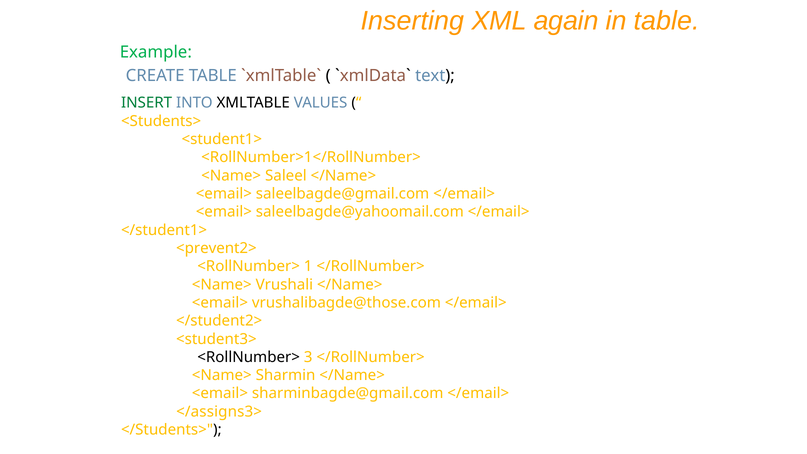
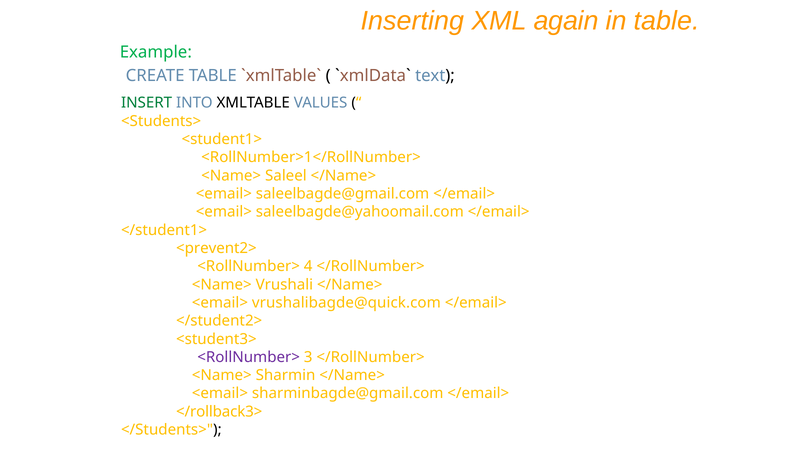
1: 1 -> 4 (308, 266)
vrushalibagde@those.com: vrushalibagde@those.com -> vrushalibagde@quick.com (346, 303)
<RollNumber> colour: black -> purple (249, 357)
</assigns3>: </assigns3> -> </rollback3> (219, 412)
